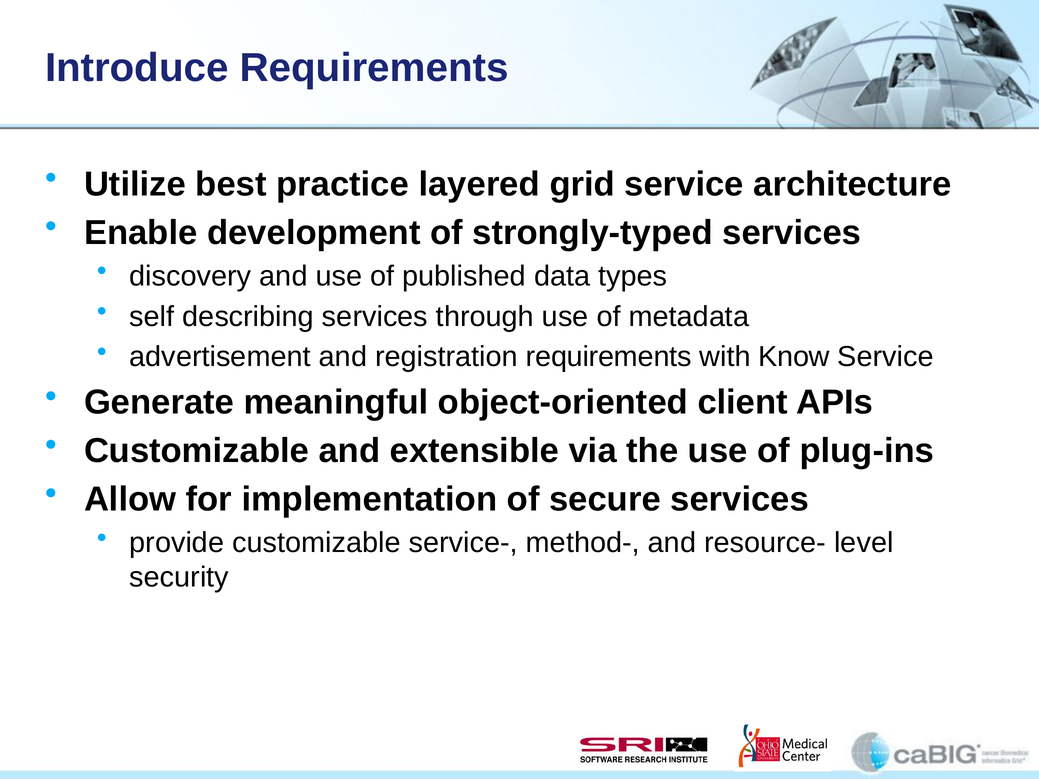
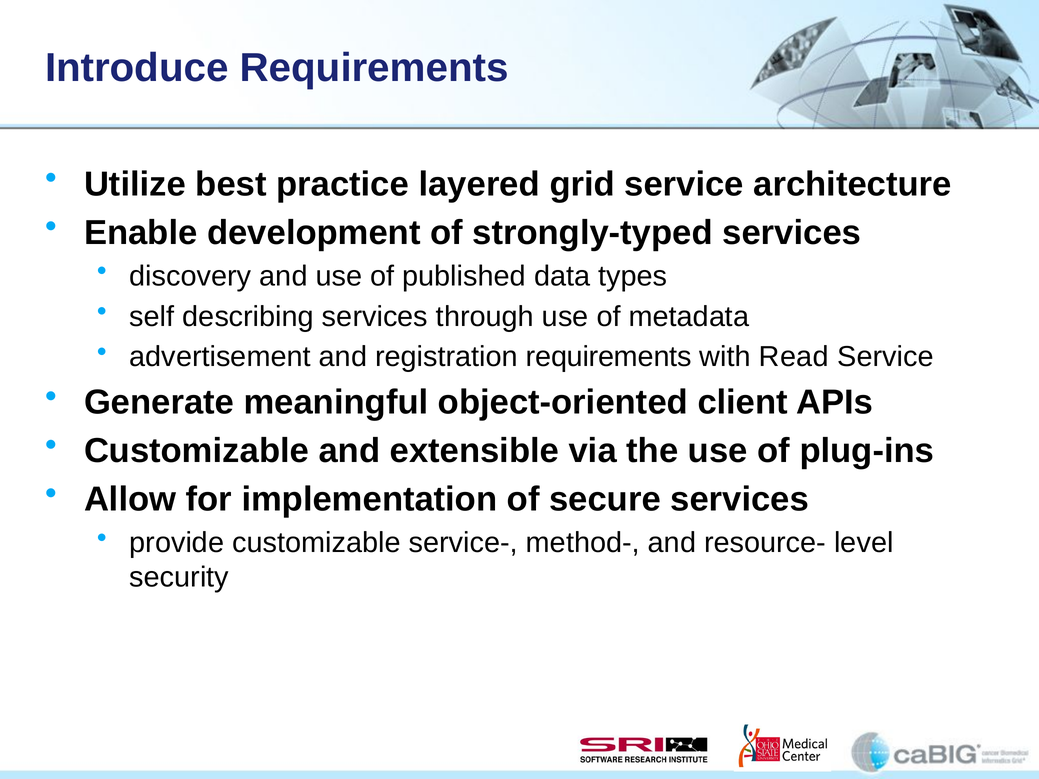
Know: Know -> Read (794, 357)
